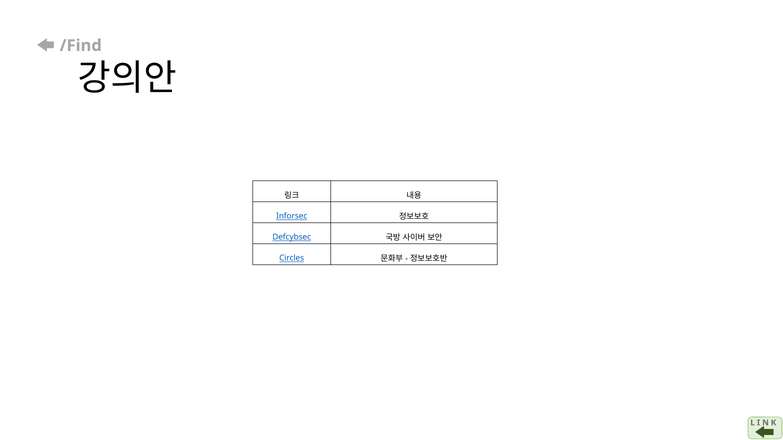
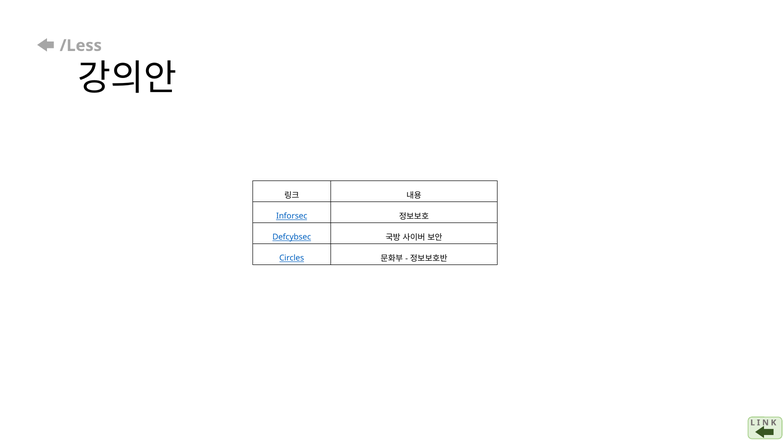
/Find: /Find -> /Less (81, 46)
